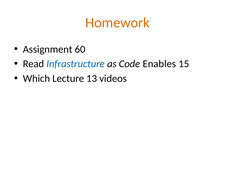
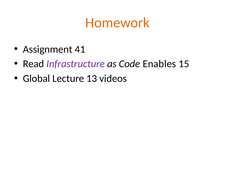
60: 60 -> 41 (80, 49)
Infrastructure colour: blue -> purple (76, 64)
Which: Which -> Global (36, 79)
